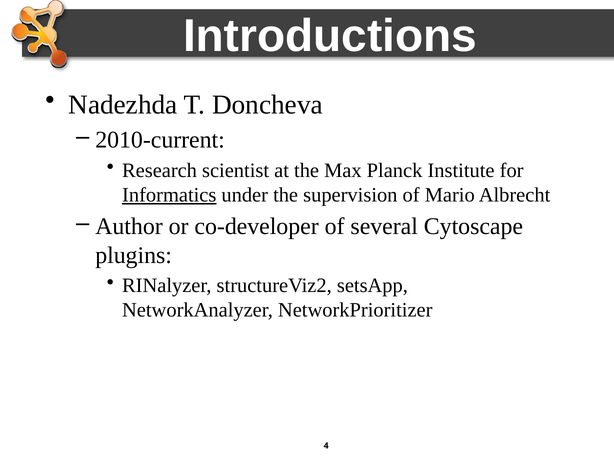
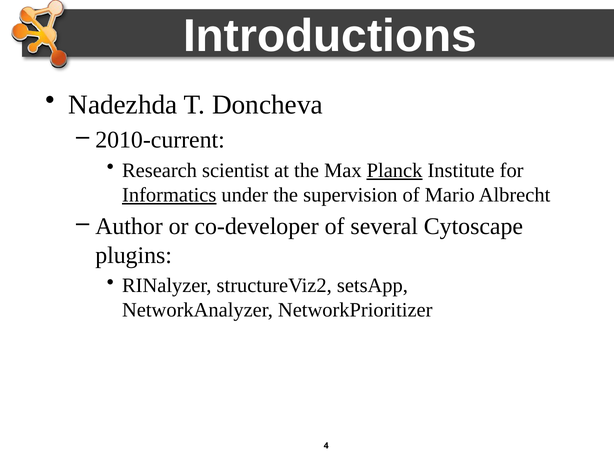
Planck underline: none -> present (395, 171)
